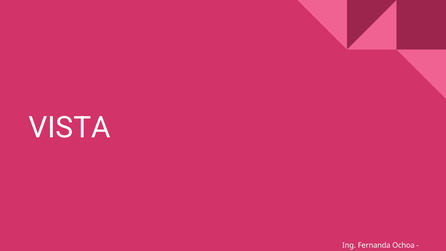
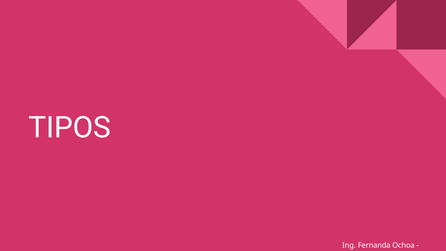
VISTA: VISTA -> TIPOS (70, 128)
